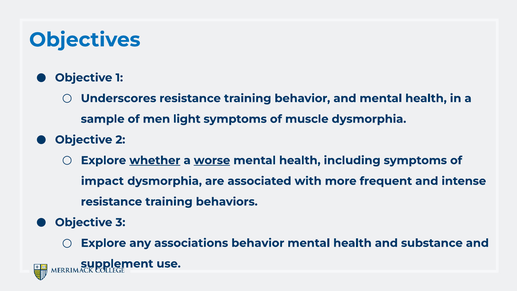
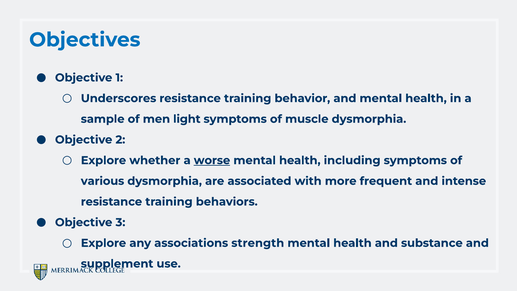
whether underline: present -> none (155, 160)
impact: impact -> various (103, 181)
associations behavior: behavior -> strength (258, 243)
